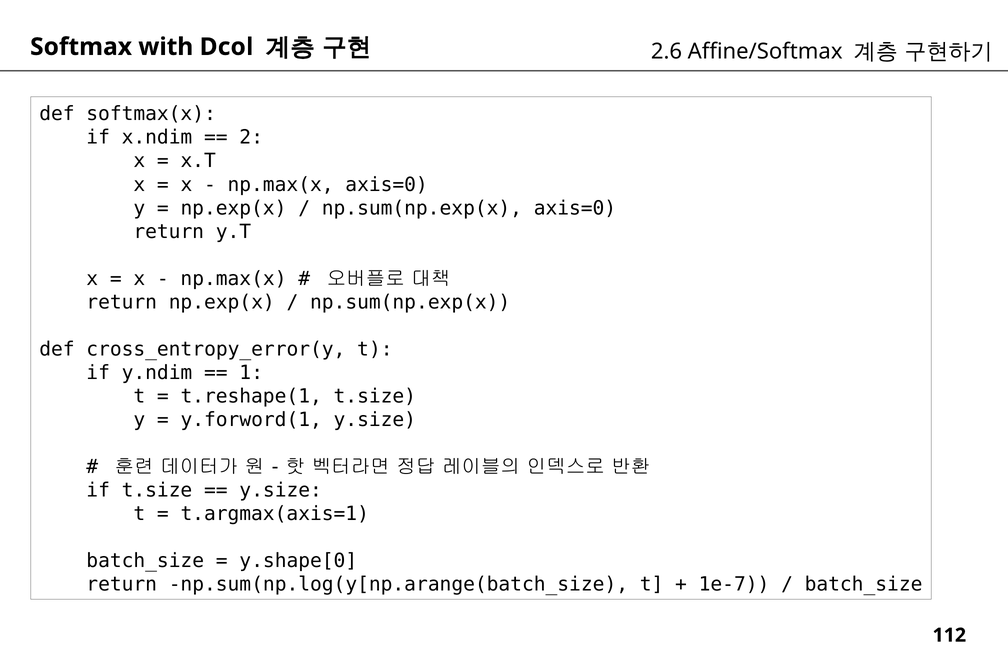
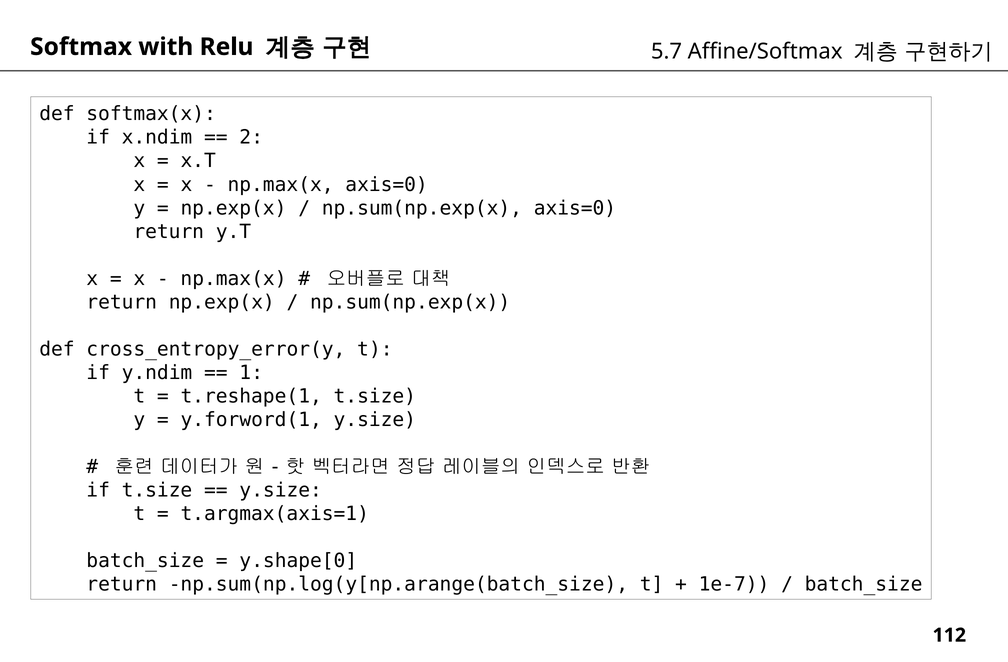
Dcol: Dcol -> Relu (227, 47)
2.6: 2.6 -> 5.7 (666, 52)
